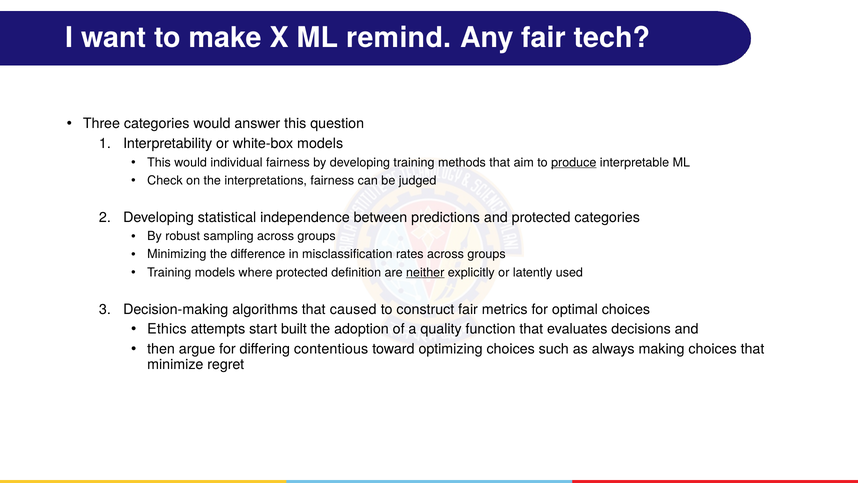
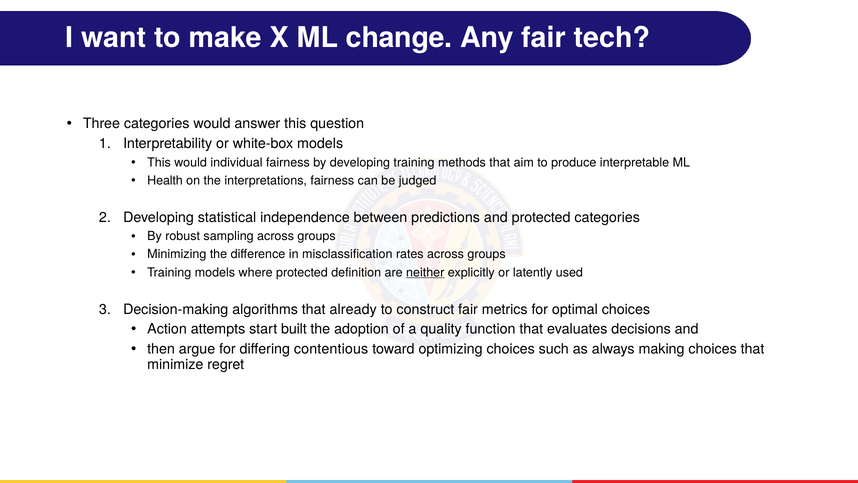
remind: remind -> change (399, 38)
produce underline: present -> none (574, 162)
Check: Check -> Health (165, 180)
caused: caused -> already (353, 309)
Ethics: Ethics -> Action (167, 329)
